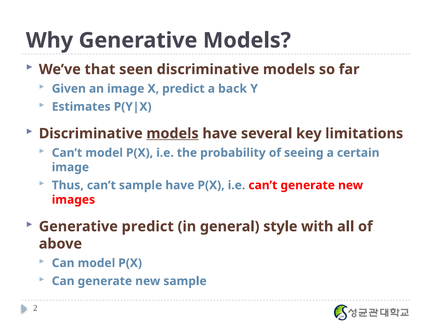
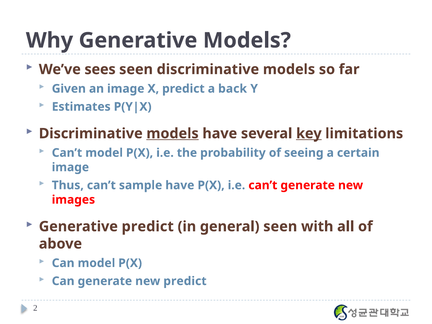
that: that -> sees (100, 69)
key underline: none -> present (309, 134)
general style: style -> seen (280, 227)
new sample: sample -> predict (185, 281)
